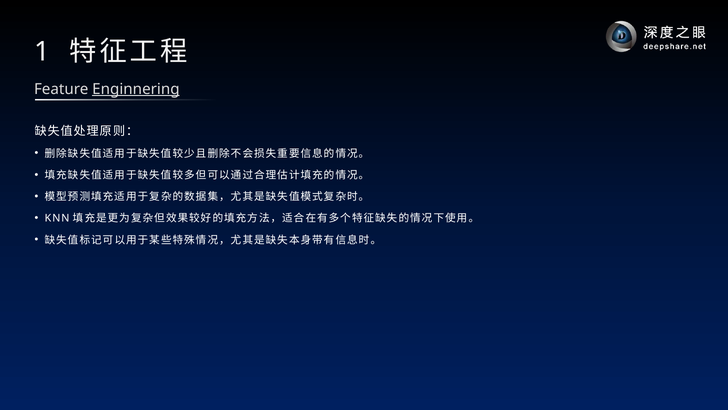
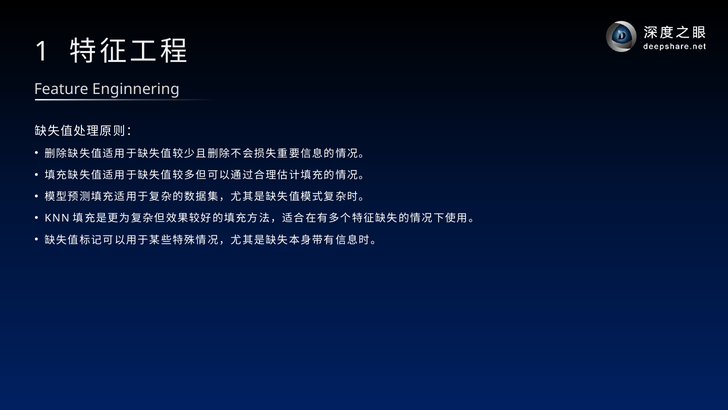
Enginnering underline: present -> none (136, 89)
